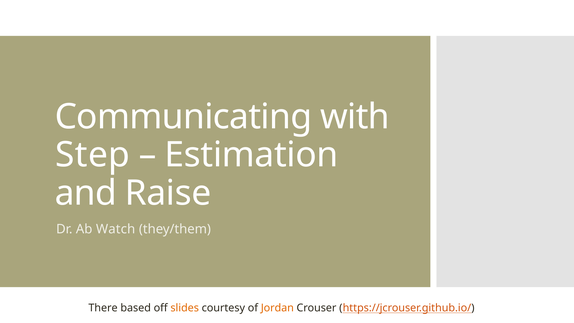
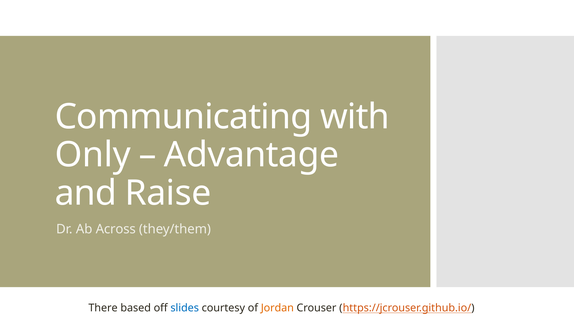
Step: Step -> Only (93, 155)
Estimation: Estimation -> Advantage (251, 155)
Watch: Watch -> Across (116, 229)
slides colour: orange -> blue (185, 308)
